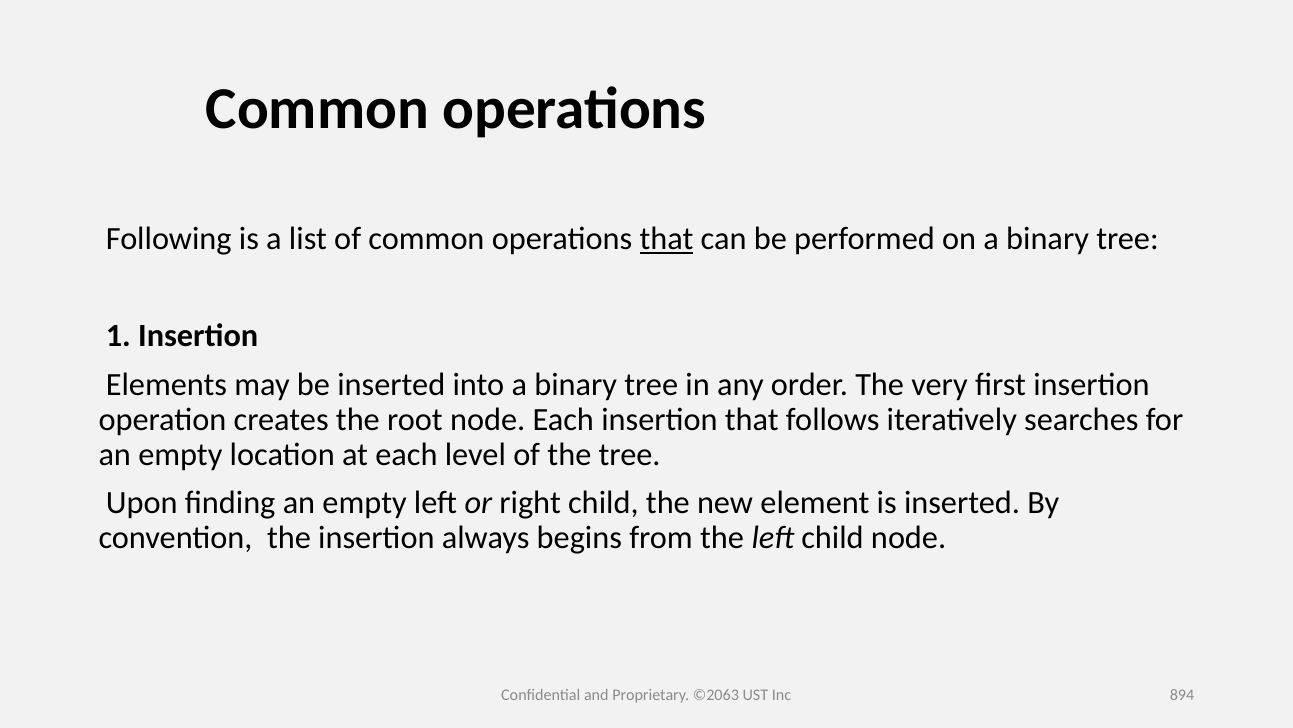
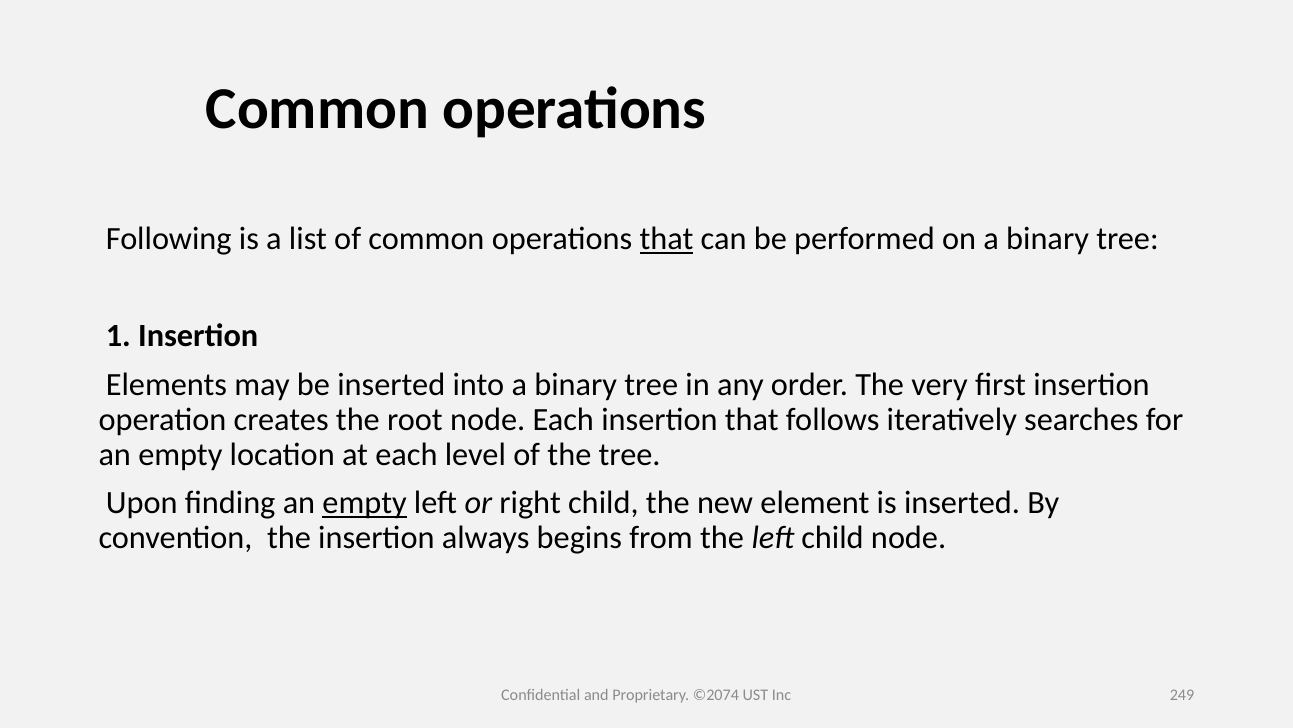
empty underline: none -> present (365, 502)
©2063: ©2063 -> ©2074 (716, 694)
894: 894 -> 249 (1182, 694)
